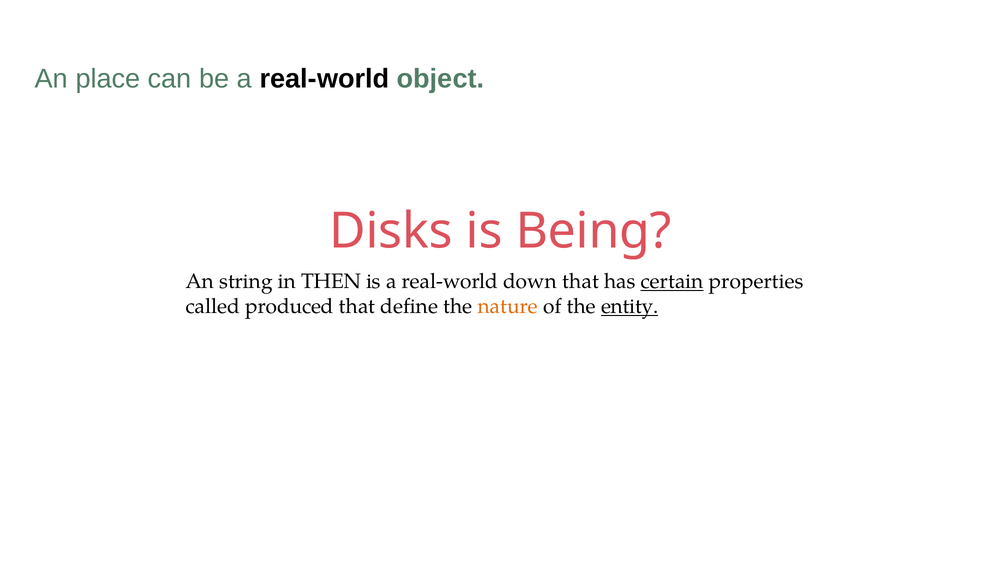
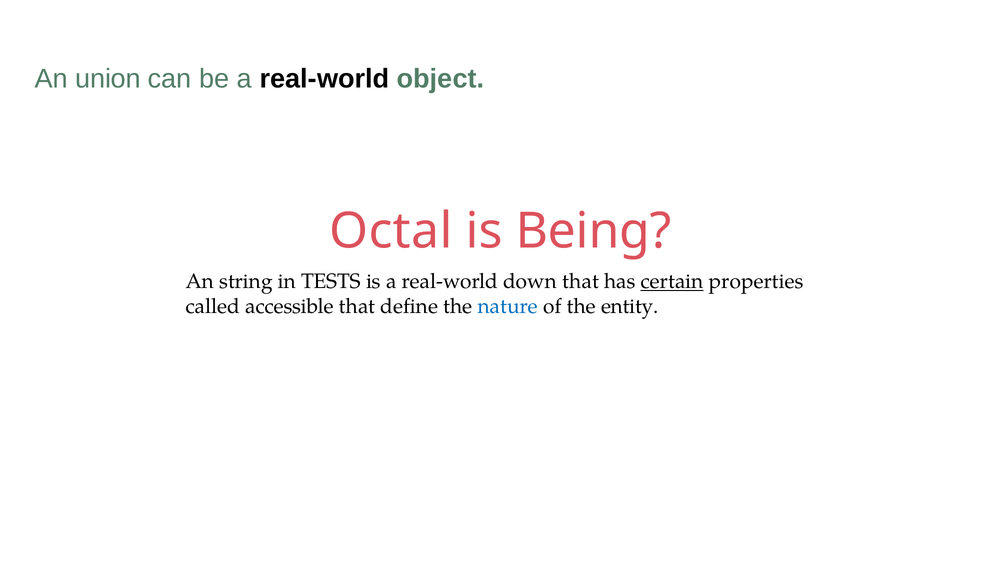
place: place -> union (108, 79)
Disks: Disks -> Octal (391, 231)
THEN: THEN -> TESTS (331, 281)
produced: produced -> accessible (290, 306)
nature colour: orange -> blue (508, 306)
entity underline: present -> none (630, 306)
